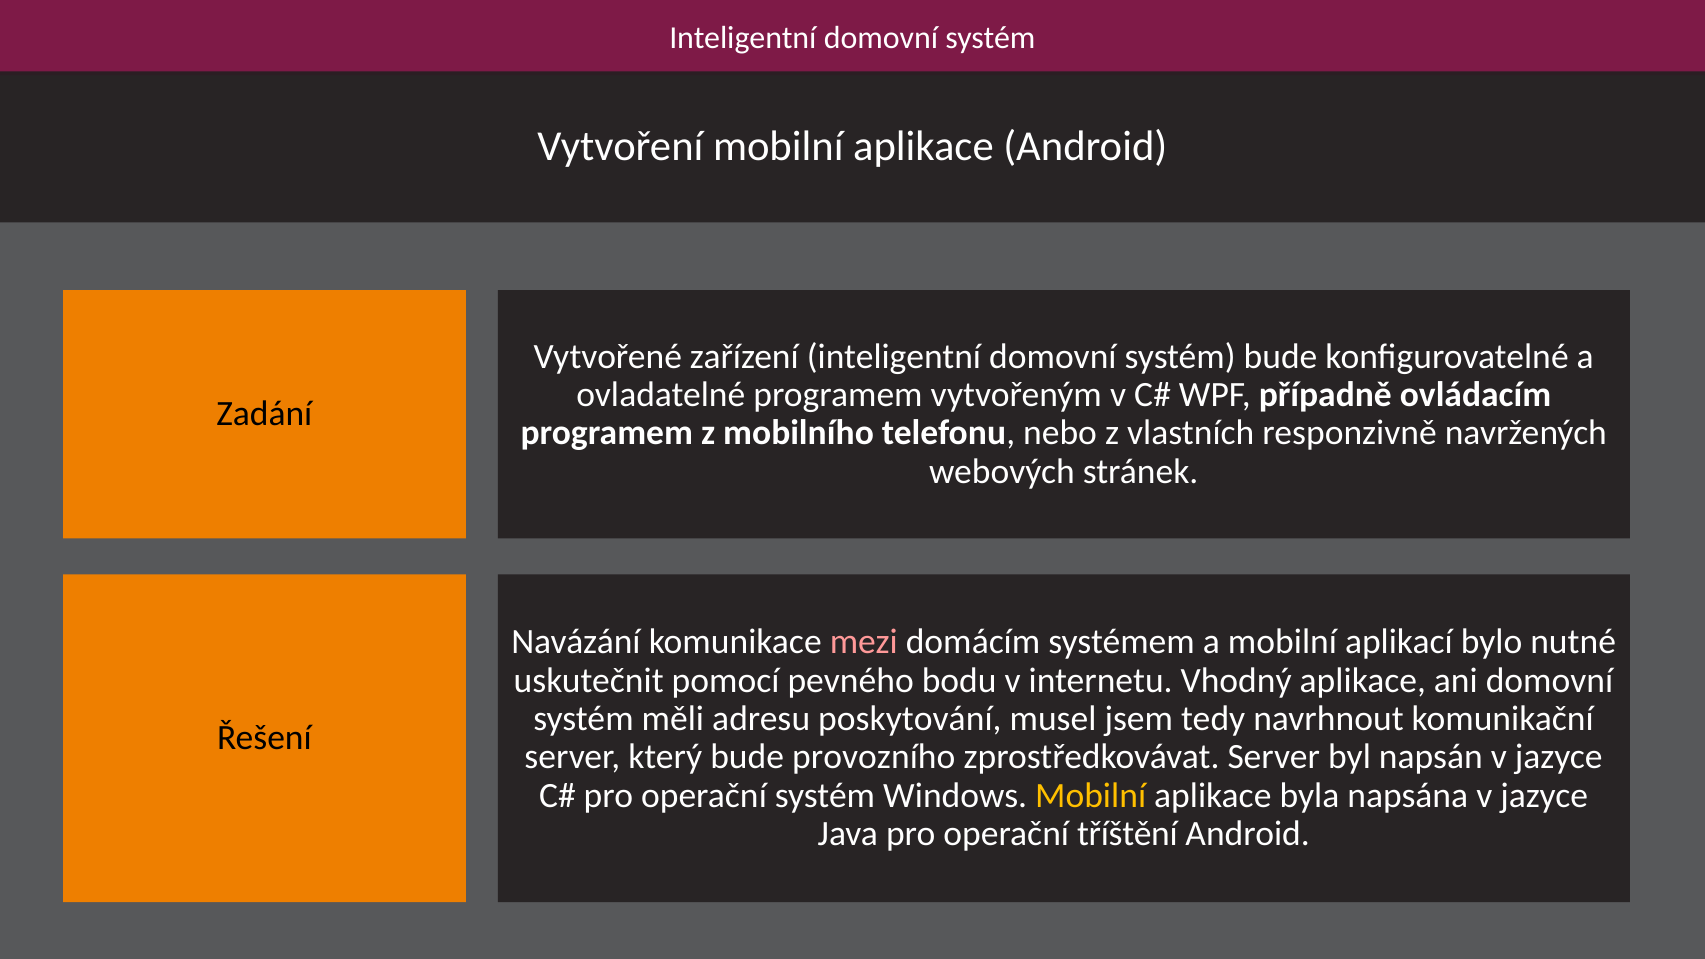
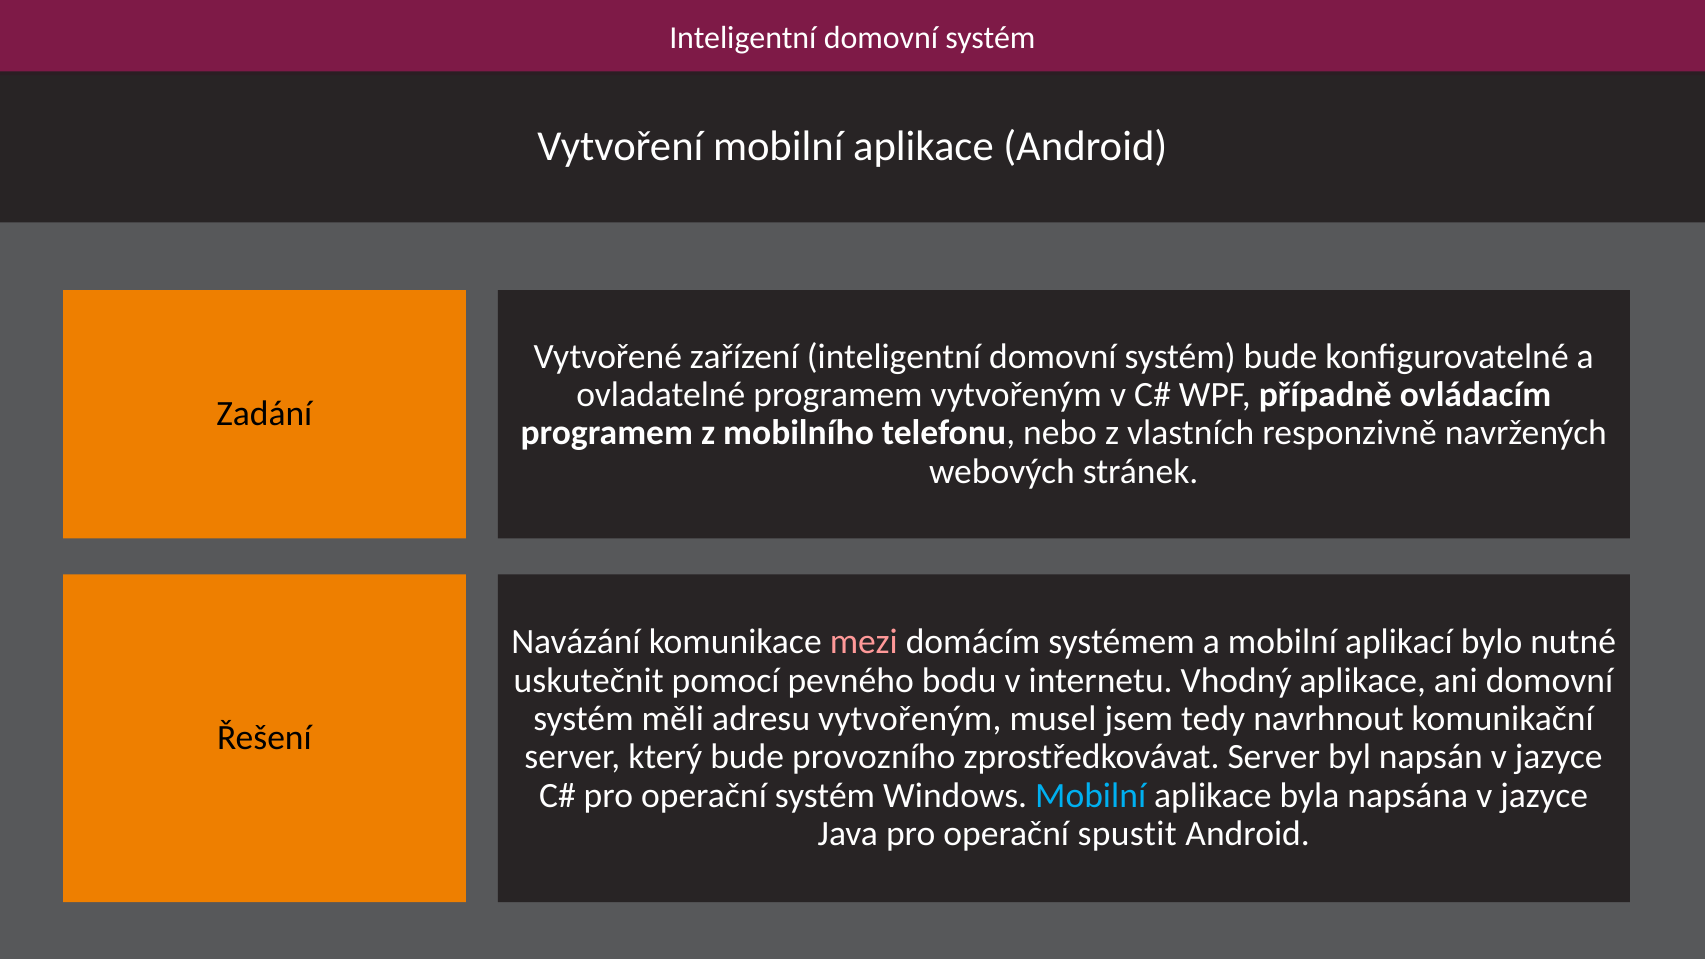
adresu poskytování: poskytování -> vytvořeným (910, 719)
Mobilní colour: yellow -> light blue (1091, 796)
tříštění: tříštění -> spustit (1127, 834)
